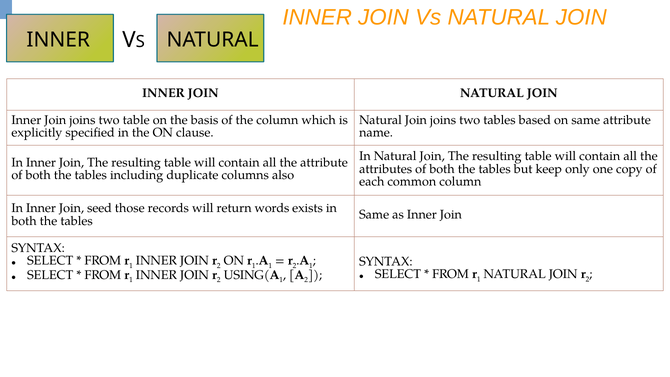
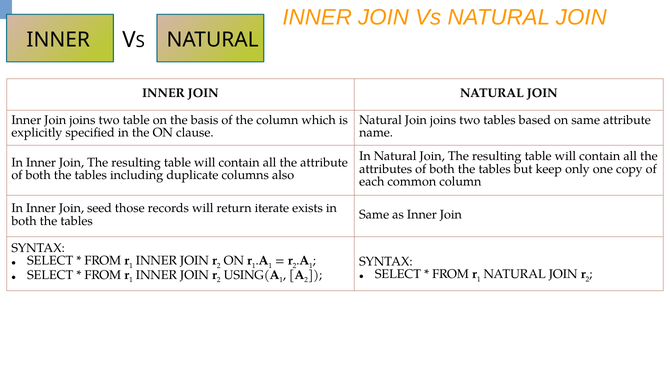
words: words -> iterate (272, 208)
